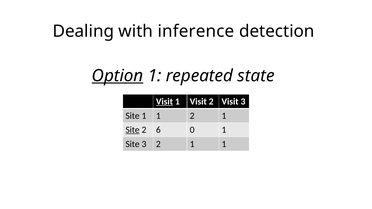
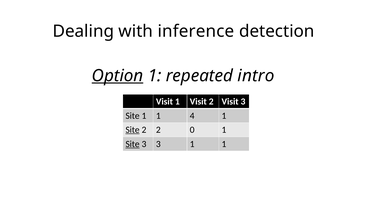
state: state -> intro (256, 76)
Visit underline: present -> none (164, 102)
1 2: 2 -> 4 (192, 116)
2 6: 6 -> 2 (158, 130)
Site underline: none -> present (133, 144)
3 2: 2 -> 3 (158, 144)
